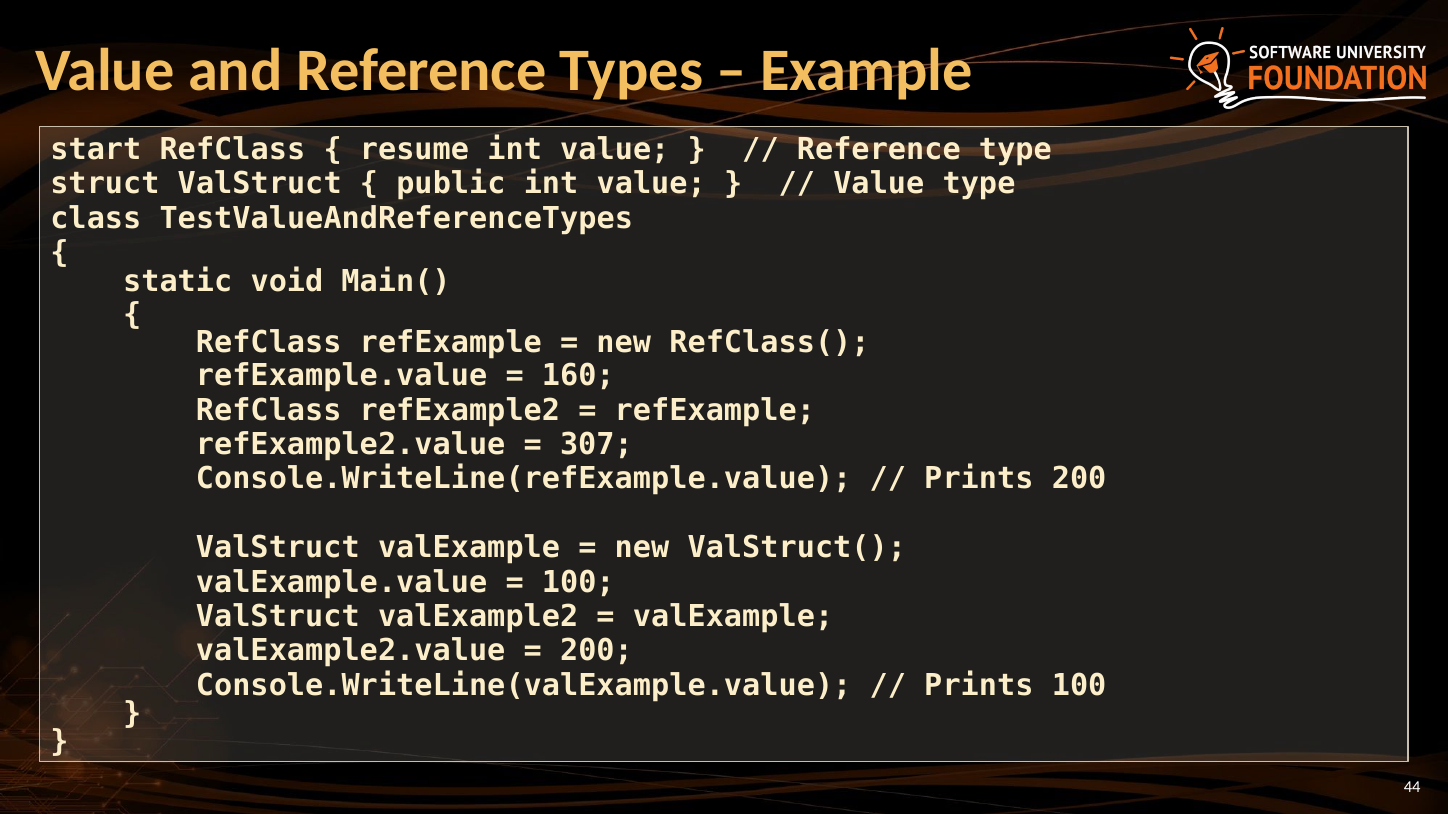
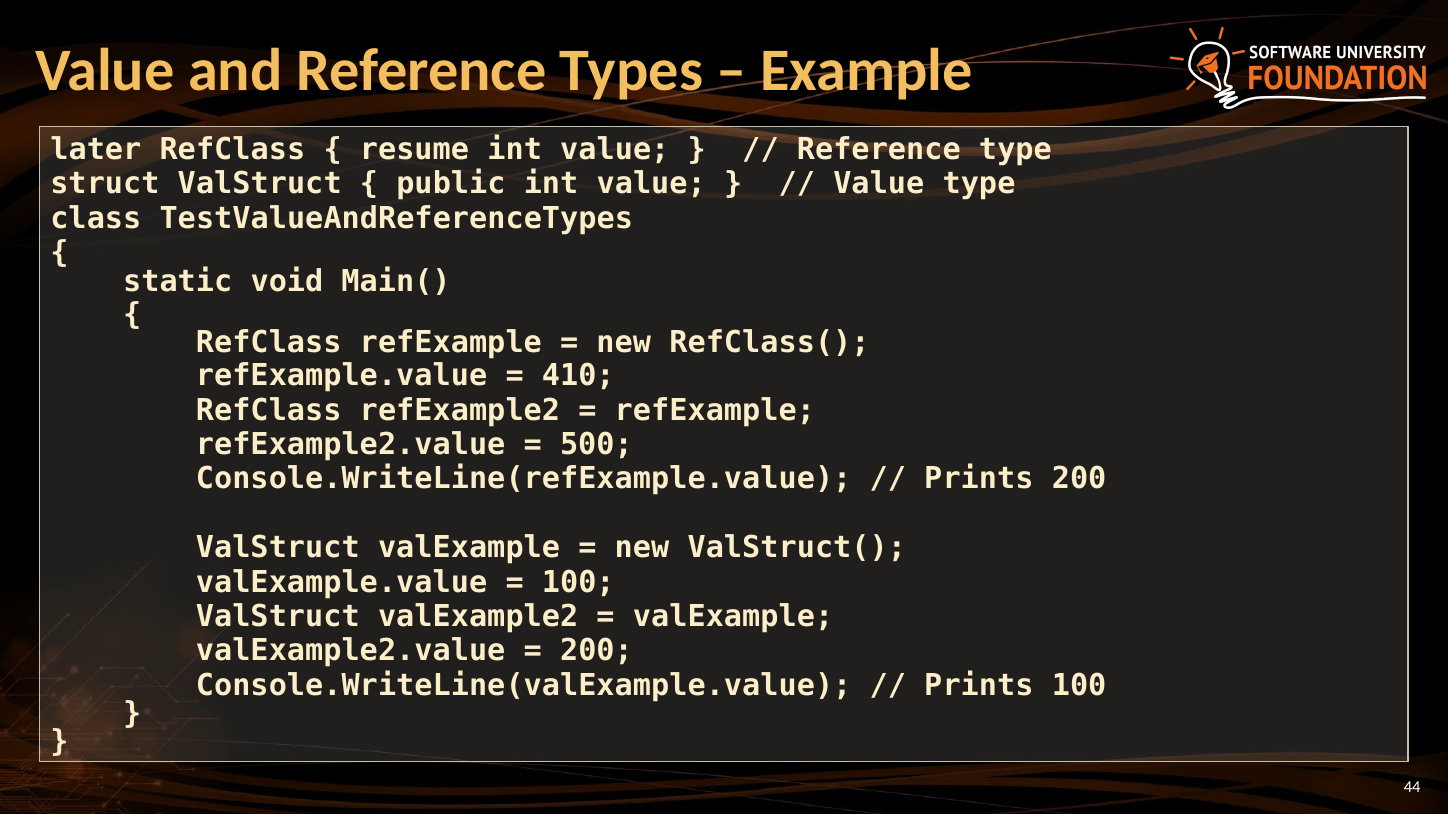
start: start -> later (96, 150)
160: 160 -> 410 (578, 376)
307: 307 -> 500 (596, 445)
